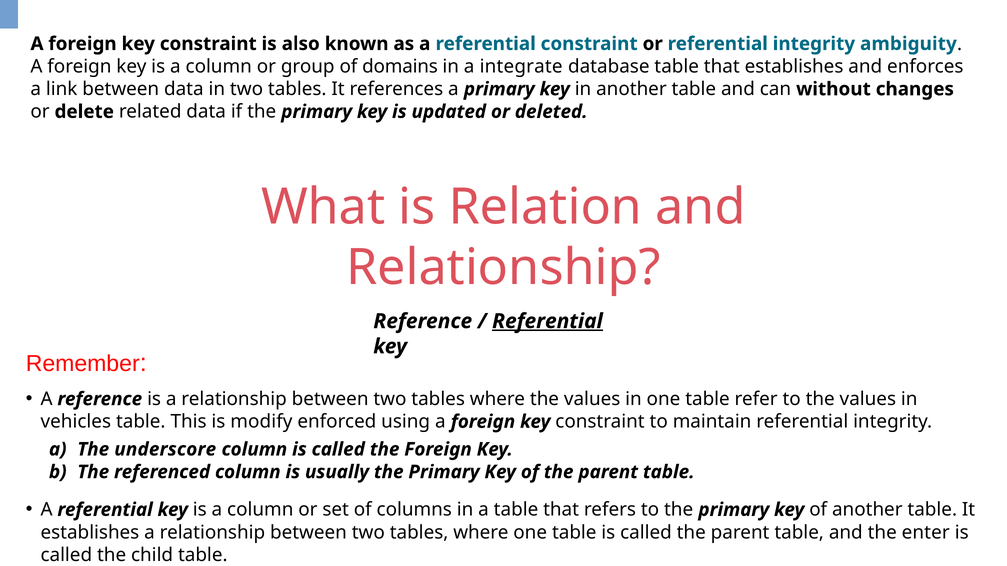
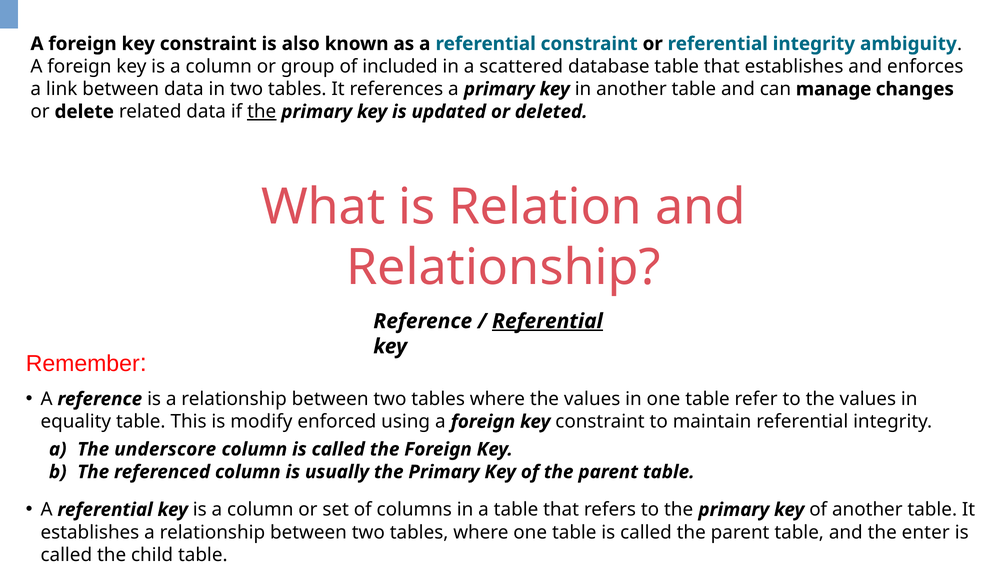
domains: domains -> included (400, 66)
integrate: integrate -> scattered (521, 66)
without: without -> manage (834, 89)
the underline: none -> present (262, 112)
vehicles: vehicles -> equality (76, 422)
